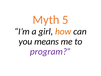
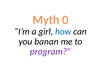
5: 5 -> 0 (65, 20)
how colour: orange -> blue (63, 31)
means: means -> banan (46, 41)
